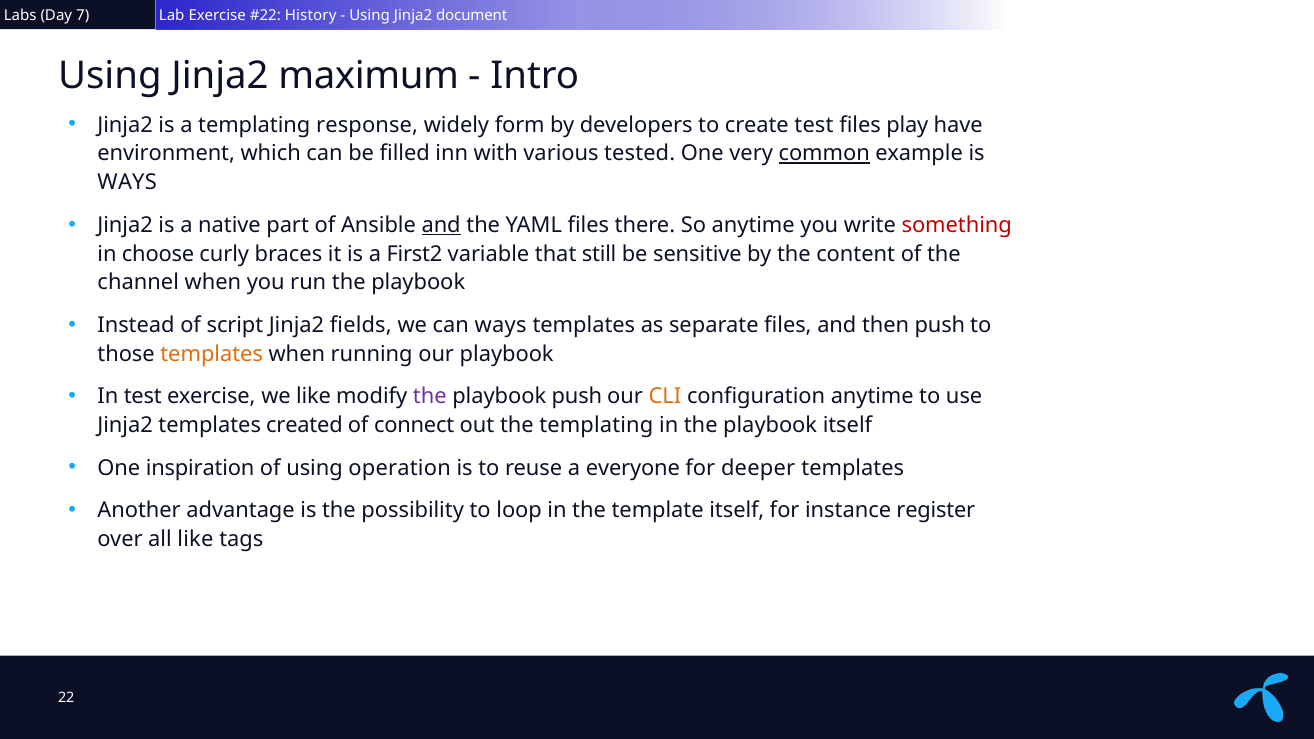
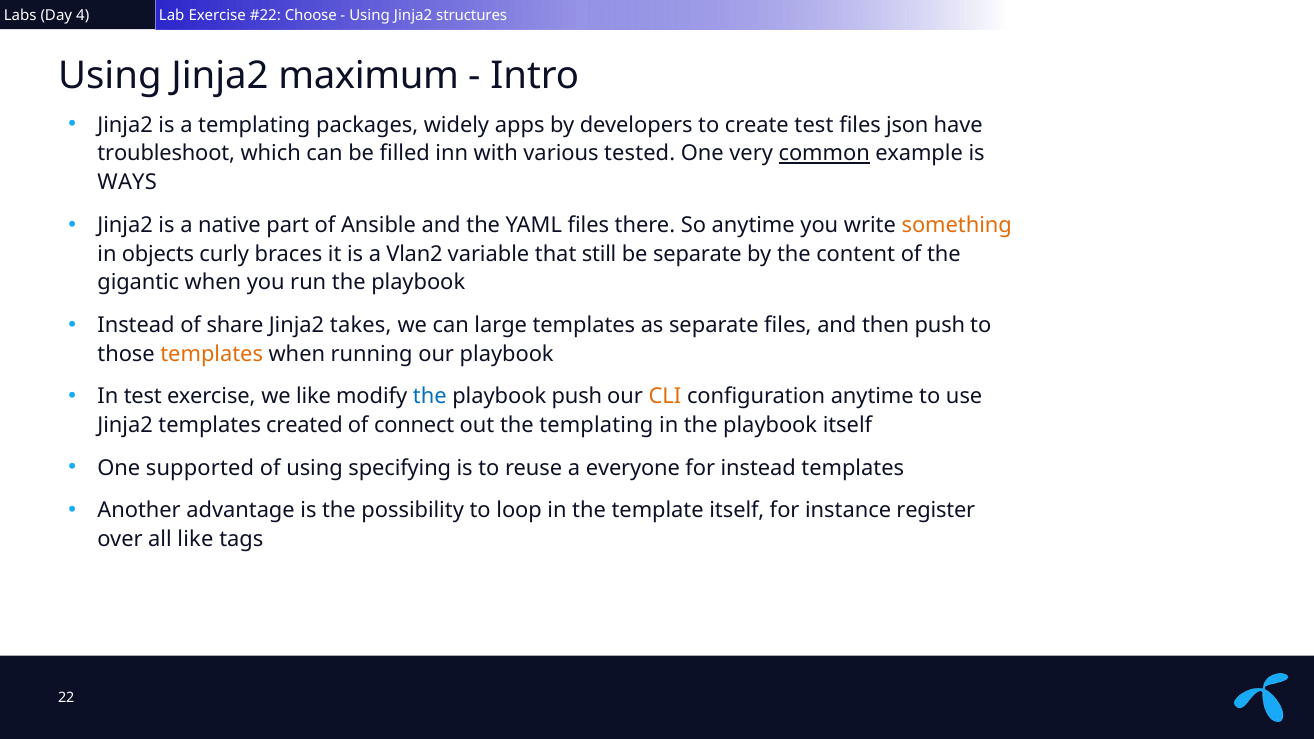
7: 7 -> 4 (83, 16)
History: History -> Choose (311, 16)
document: document -> structures (472, 16)
response: response -> packages (367, 125)
form: form -> apps (520, 125)
play: play -> json (907, 125)
environment: environment -> troubleshoot (166, 154)
and underline: present -> none (441, 225)
something colour: red -> orange (957, 225)
choose: choose -> objects (158, 254)
First2: First2 -> Vlan2 (415, 254)
be sensitive: sensitive -> separate (697, 254)
channel: channel -> gigantic (138, 283)
script: script -> share (235, 325)
fields: fields -> takes (361, 325)
can ways: ways -> large (501, 325)
the colour: purple -> blue (430, 397)
inspiration: inspiration -> supported (200, 468)
operation: operation -> specifying (400, 468)
for deeper: deeper -> instead (758, 468)
